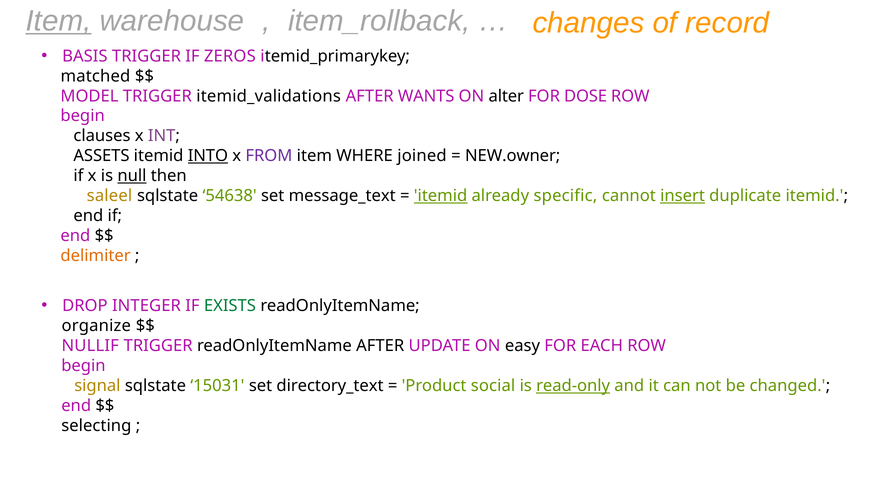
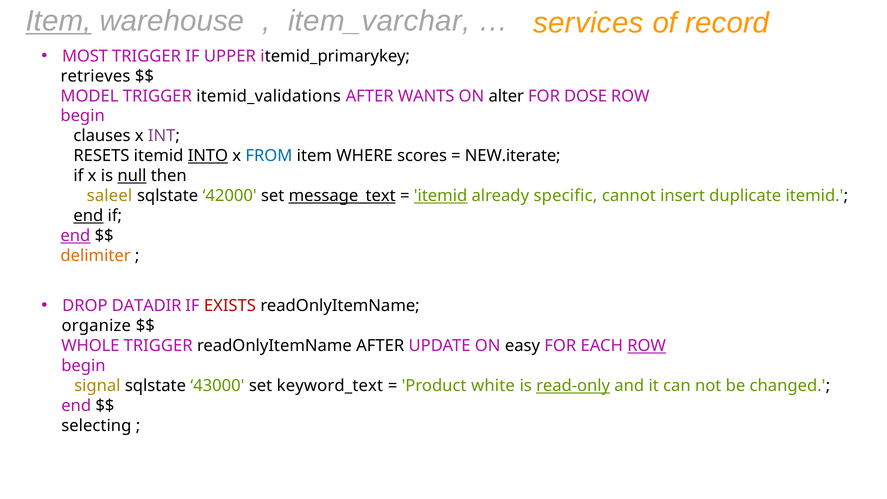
item_rollback: item_rollback -> item_varchar (379, 21)
changes: changes -> services (588, 23)
BASIS: BASIS -> MOST (85, 56)
ZEROS: ZEROS -> UPPER (230, 56)
matched: matched -> retrieves (95, 76)
ASSETS: ASSETS -> RESETS (101, 156)
FROM colour: purple -> blue (269, 156)
joined: joined -> scores (422, 156)
NEW.owner: NEW.owner -> NEW.iterate (513, 156)
54638: 54638 -> 42000 (230, 196)
message_text underline: none -> present (342, 196)
insert underline: present -> none (683, 196)
end underline: none -> present (88, 216)
end underline: none -> present (75, 236)
INTEGER: INTEGER -> DATADIR (147, 306)
EXISTS colour: green -> red (230, 306)
NULLIF: NULLIF -> WHOLE (90, 346)
ROW underline: none -> present (647, 346)
15031: 15031 -> 43000 (217, 386)
directory_text: directory_text -> keyword_text (330, 386)
social: social -> white (493, 386)
